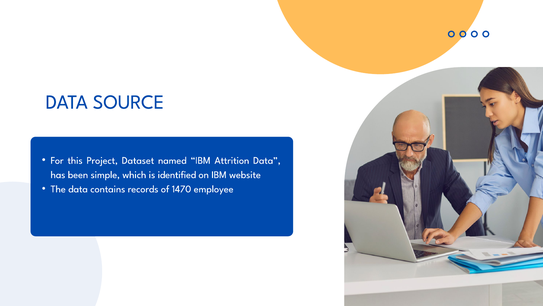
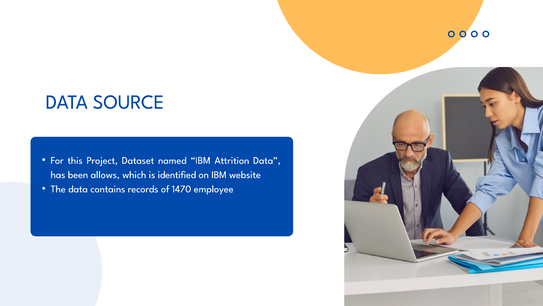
simple: simple -> allows (105, 174)
